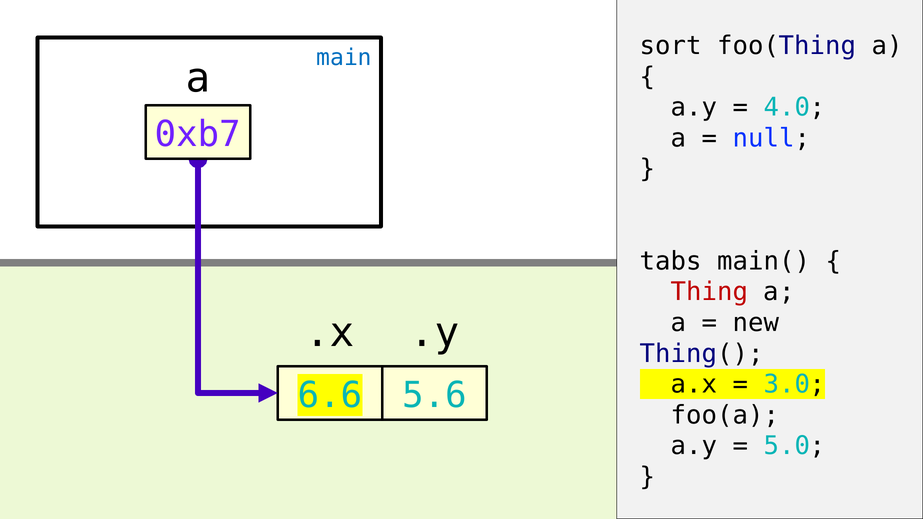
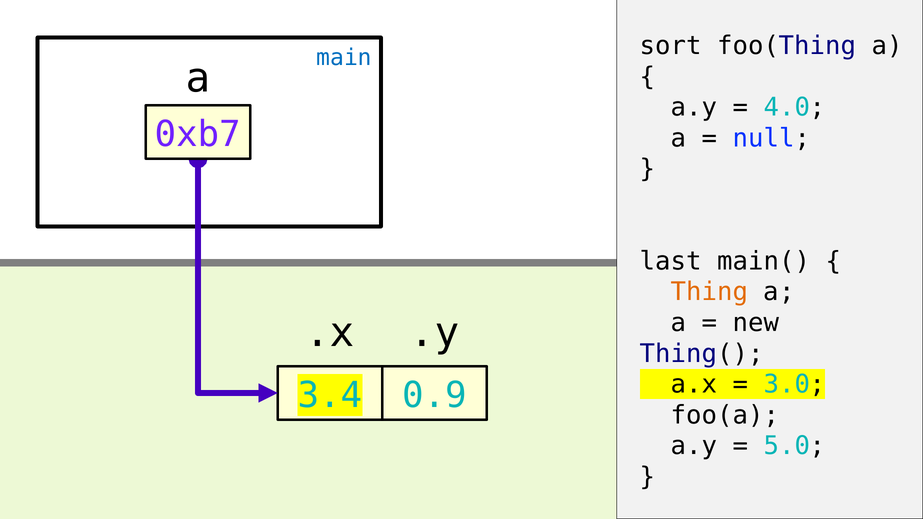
tabs: tabs -> last (671, 261)
Thing colour: red -> orange (709, 292)
6.6: 6.6 -> 3.4 (330, 396)
5.6: 5.6 -> 0.9 (435, 396)
